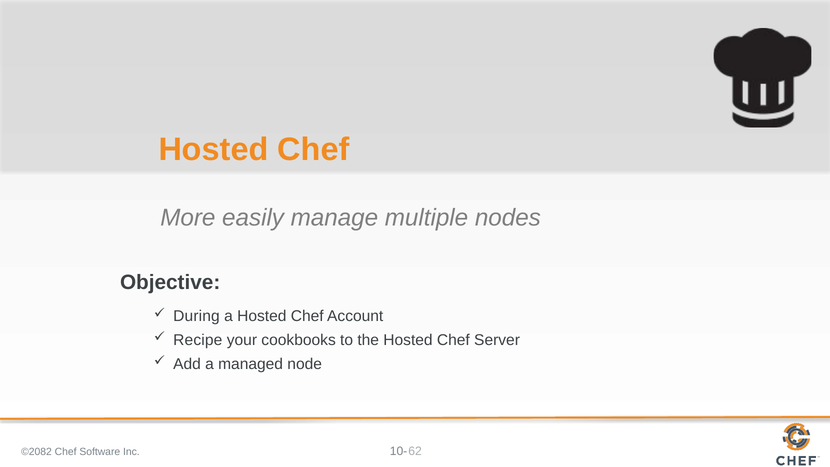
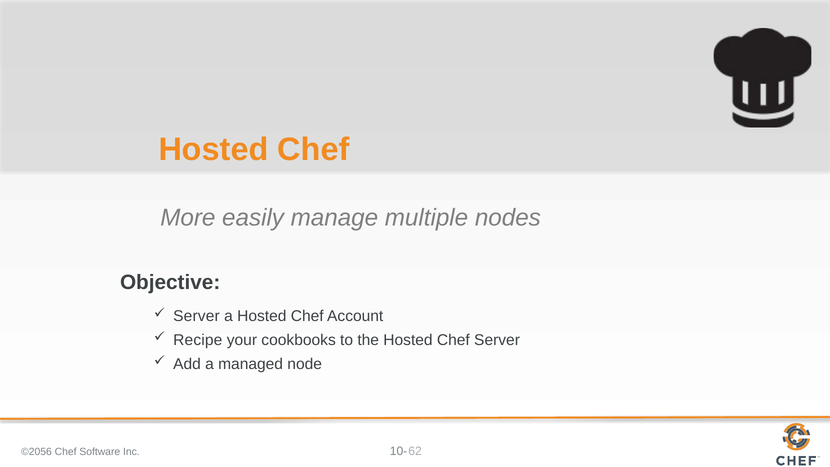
During: During -> Server (197, 316)
©2082: ©2082 -> ©2056 (37, 452)
